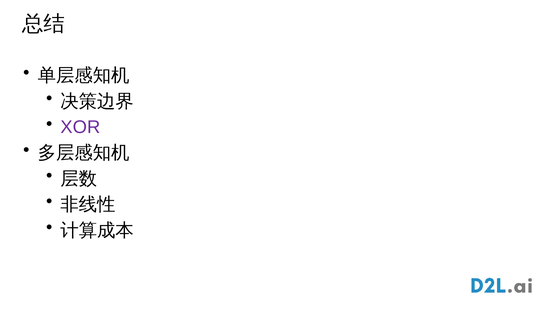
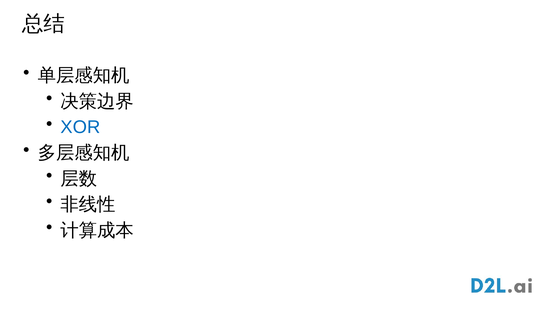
XOR colour: purple -> blue (80, 127)
